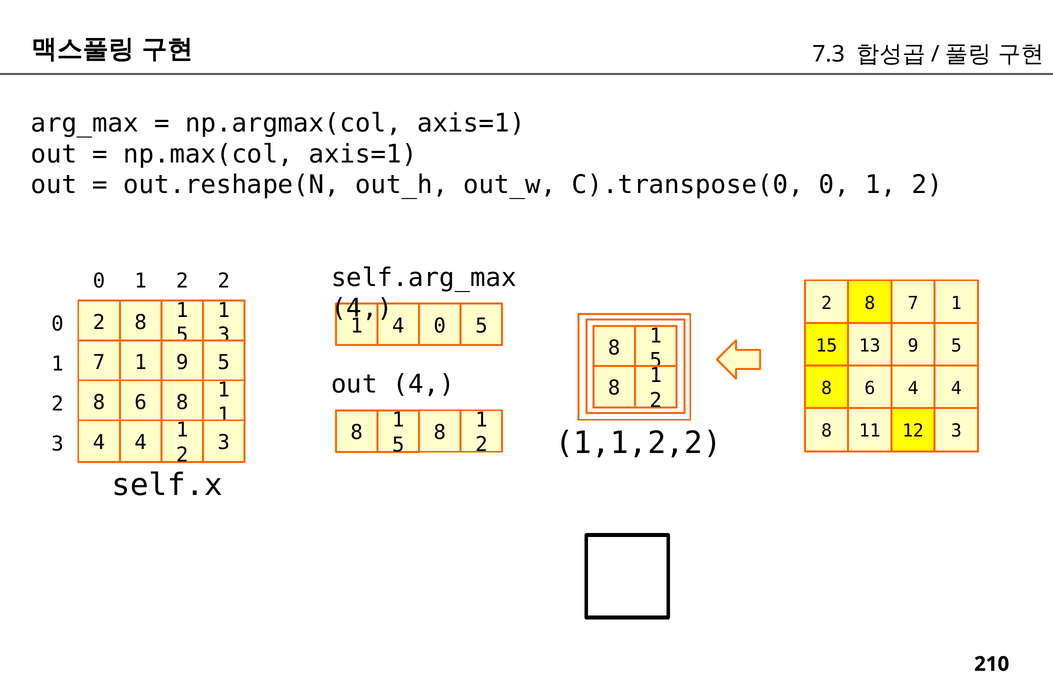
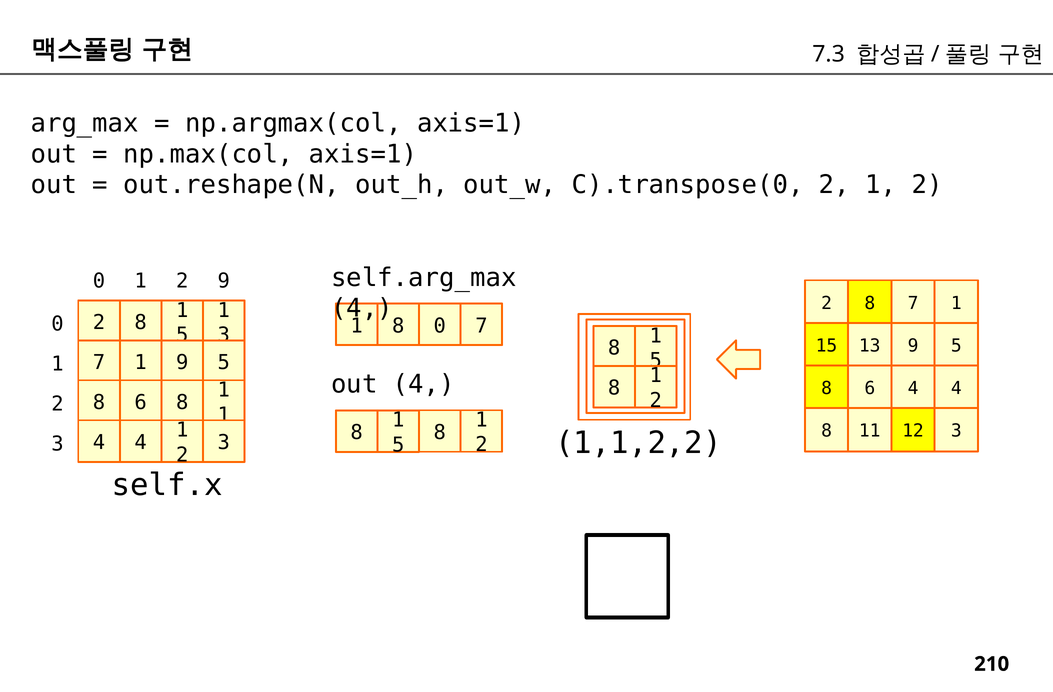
C).transpose(0 0: 0 -> 2 (834, 185)
2 2: 2 -> 9 (224, 281)
4: 4 -> 8 (398, 326)
0 5: 5 -> 7 (481, 326)
